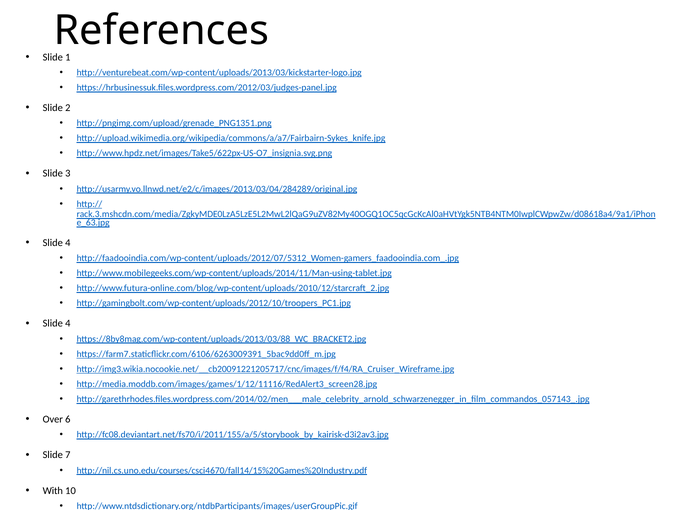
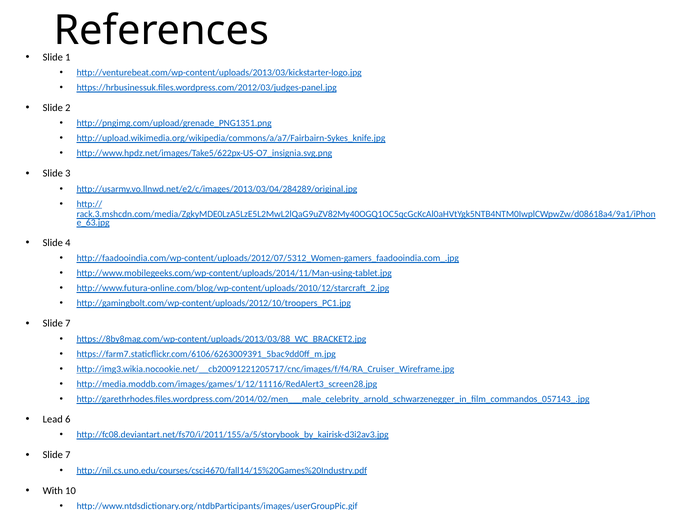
4: 4 -> 7 (68, 324)
Over: Over -> Lead (53, 419)
